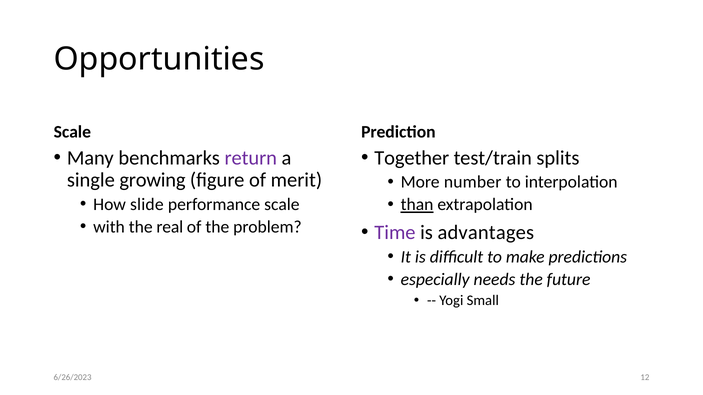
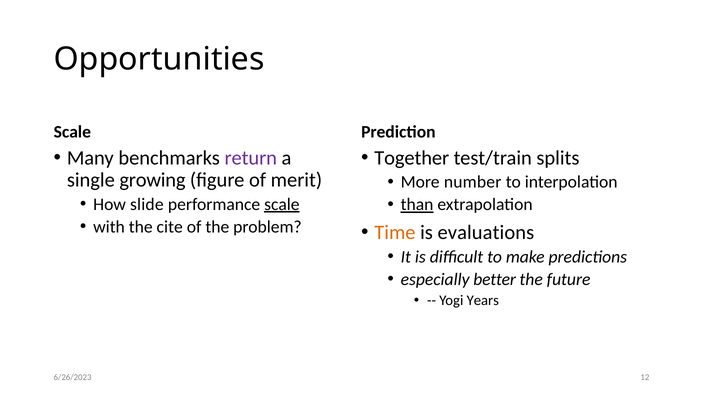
scale underline: none -> present (282, 204)
real: real -> cite (170, 227)
Time colour: purple -> orange (395, 233)
advantages: advantages -> evaluations (486, 233)
needs: needs -> better (495, 280)
Small: Small -> Years (483, 301)
